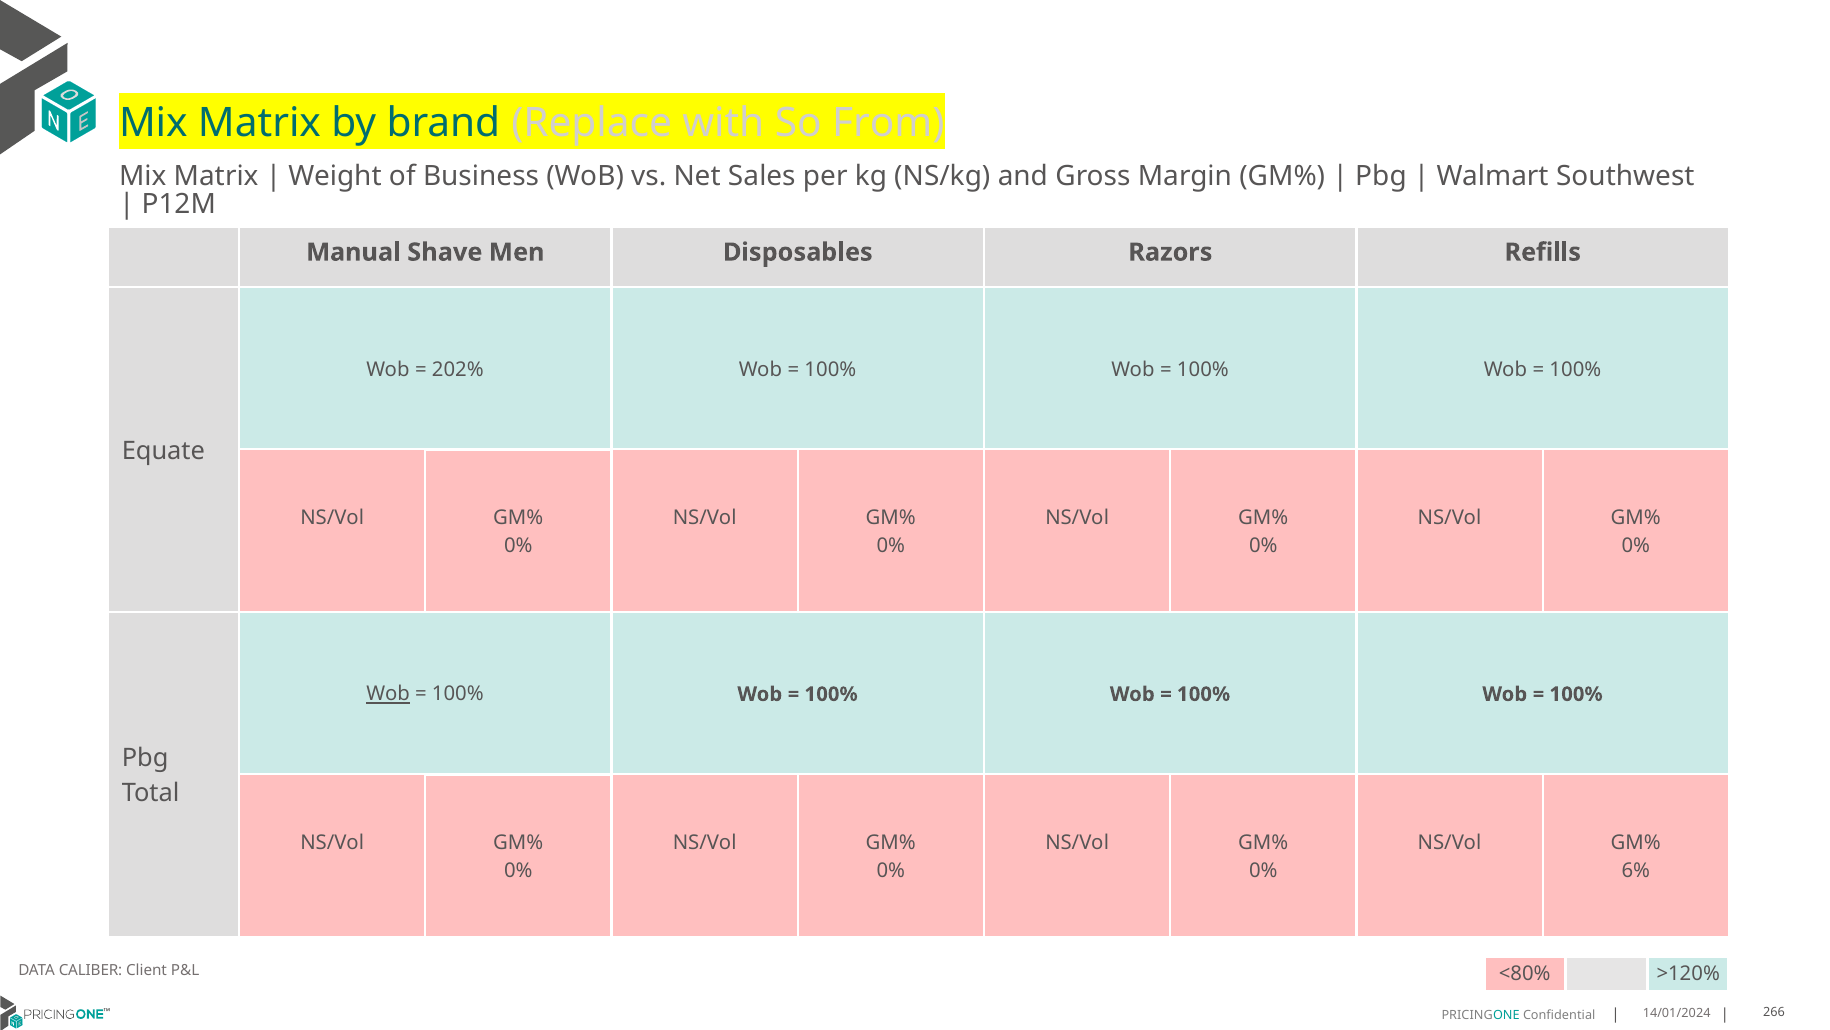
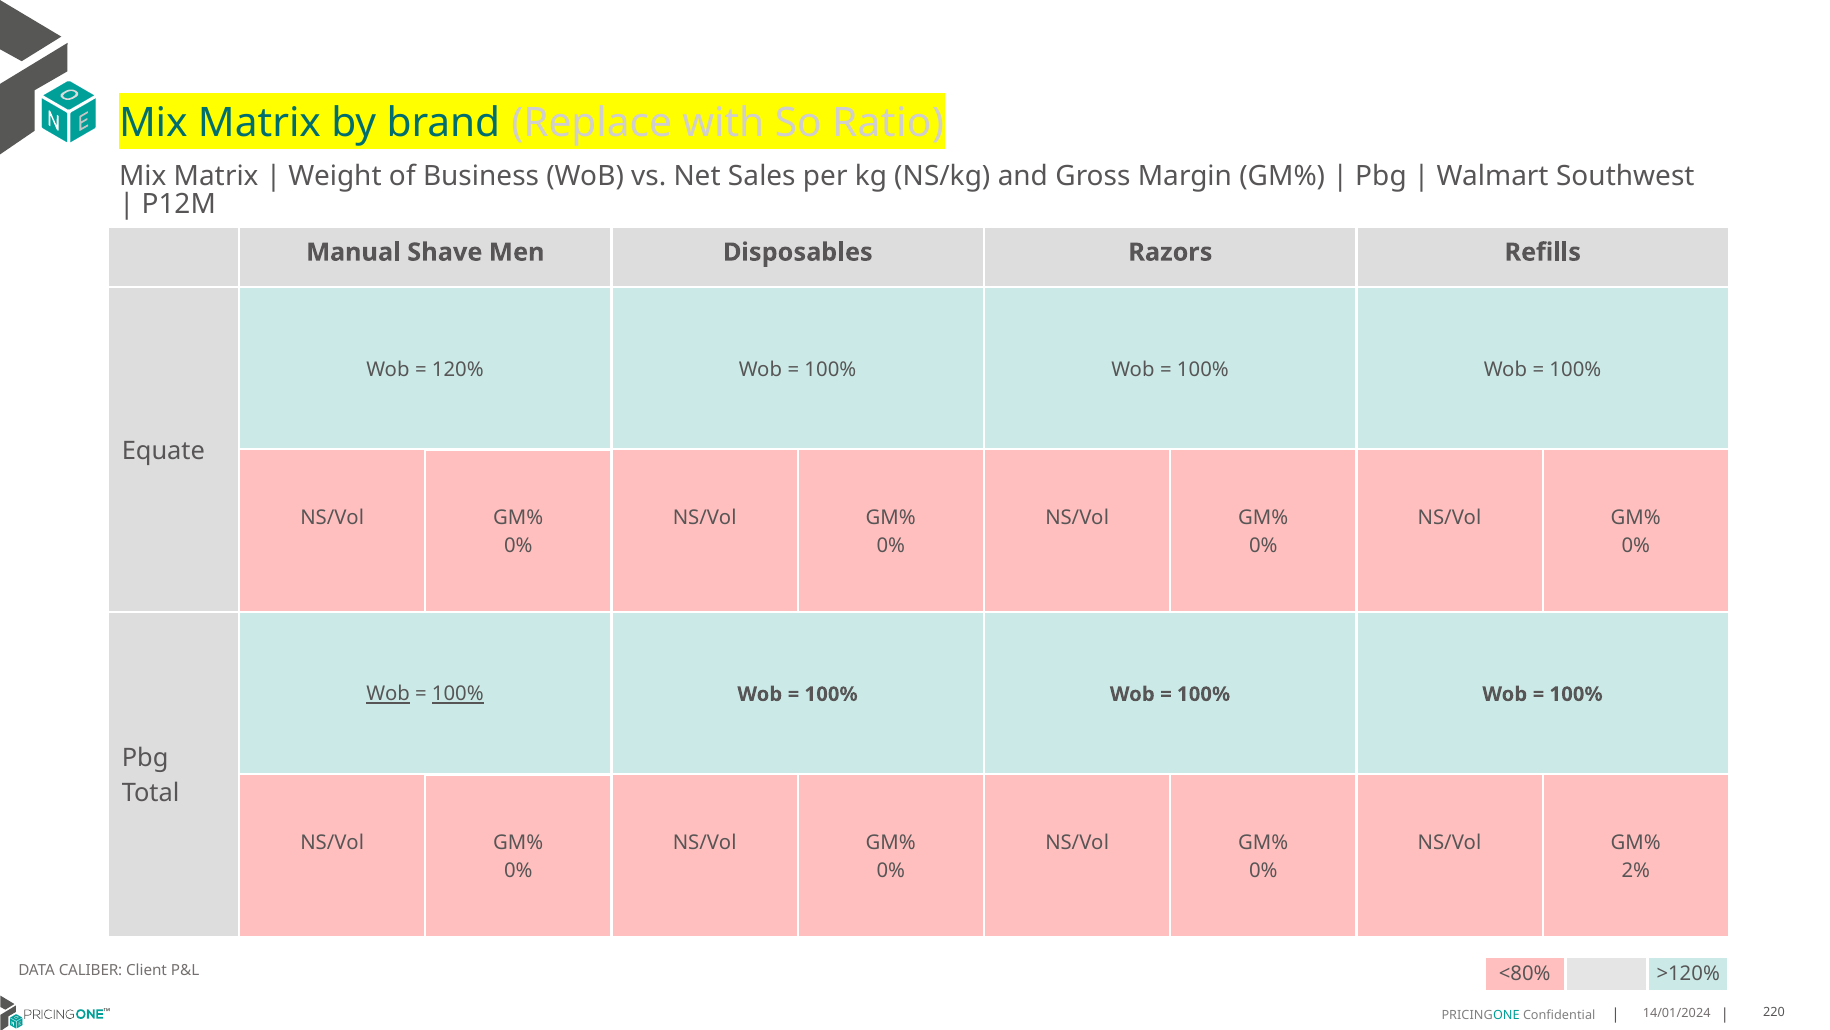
From: From -> Ratio (888, 123)
202%: 202% -> 120% (458, 369)
100% underline: none -> present (458, 694)
6%: 6% -> 2% (1636, 870)
266: 266 -> 220 (1774, 1012)
